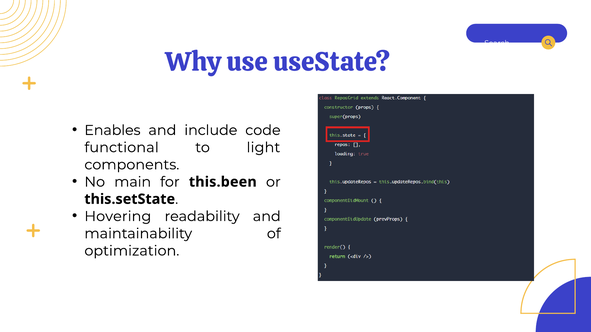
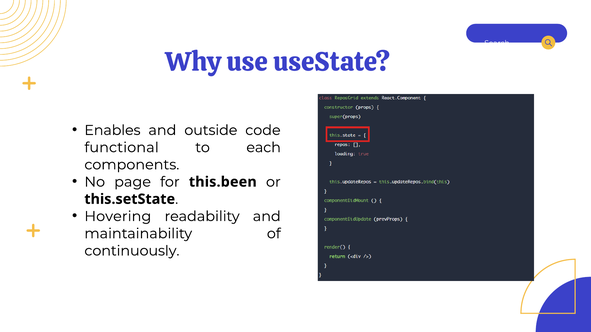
include: include -> outside (211, 130)
light: light -> each (264, 148)
main: main -> page (133, 182)
optimization: optimization -> continuously (132, 251)
